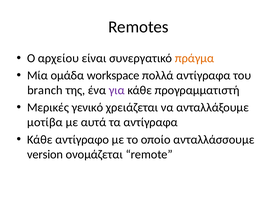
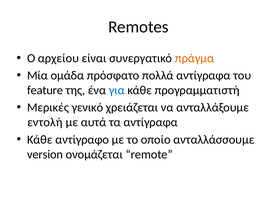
workspace: workspace -> πρόσφατο (113, 75)
branch: branch -> feature (45, 90)
για colour: purple -> blue (117, 90)
μοτίβα: μοτίβα -> εντολή (45, 122)
